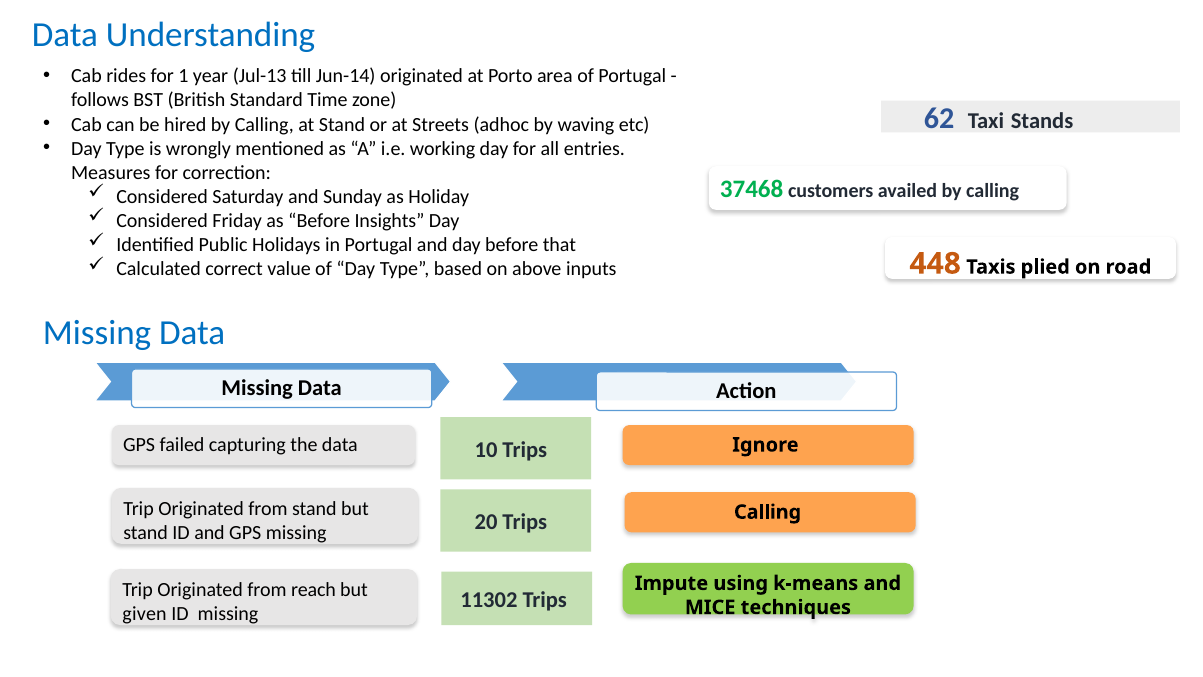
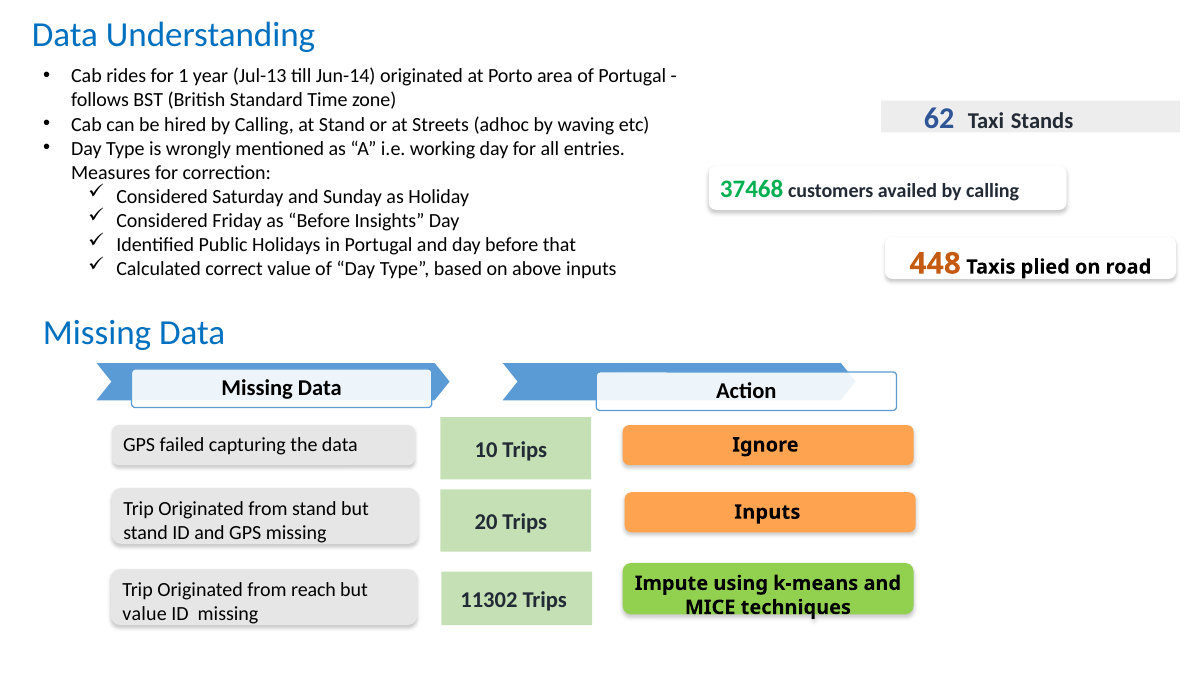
Trips Calling: Calling -> Inputs (767, 512)
given: given -> value (145, 613)
